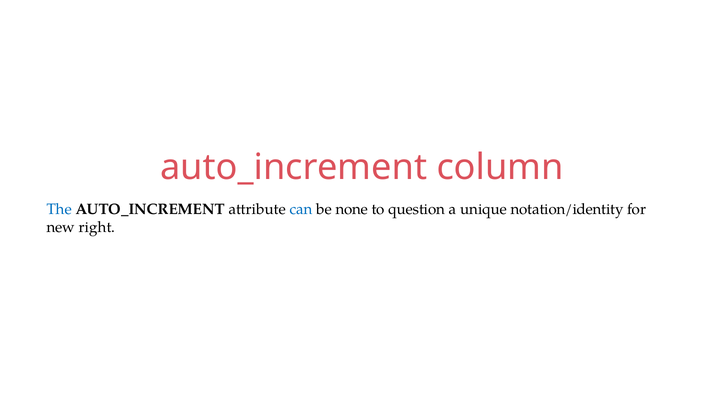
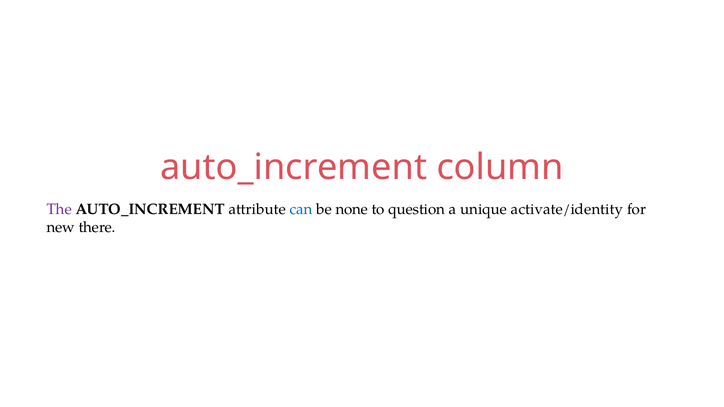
The colour: blue -> purple (59, 209)
notation/identity: notation/identity -> activate/identity (567, 209)
right: right -> there (97, 227)
